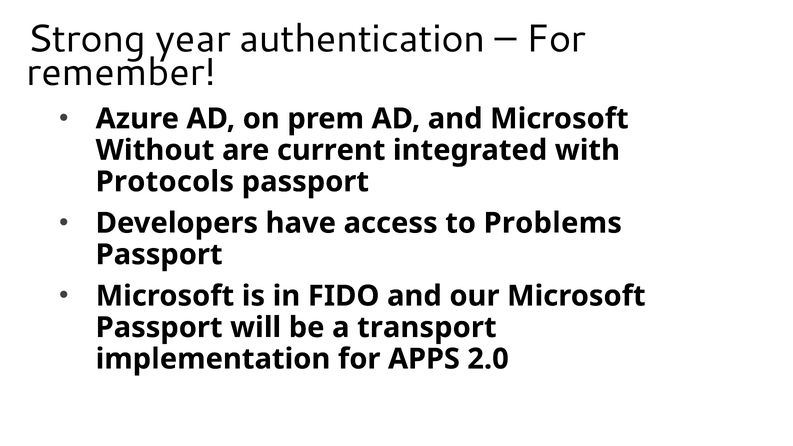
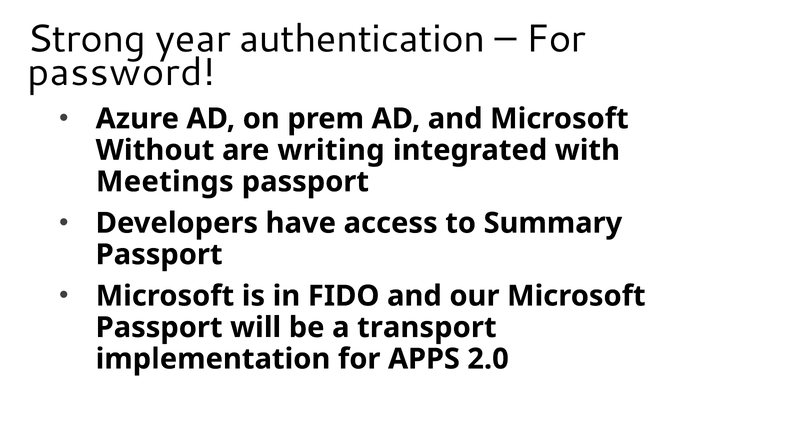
remember: remember -> password (121, 72)
current: current -> writing (331, 150)
Protocols: Protocols -> Meetings (165, 182)
Problems: Problems -> Summary (553, 223)
